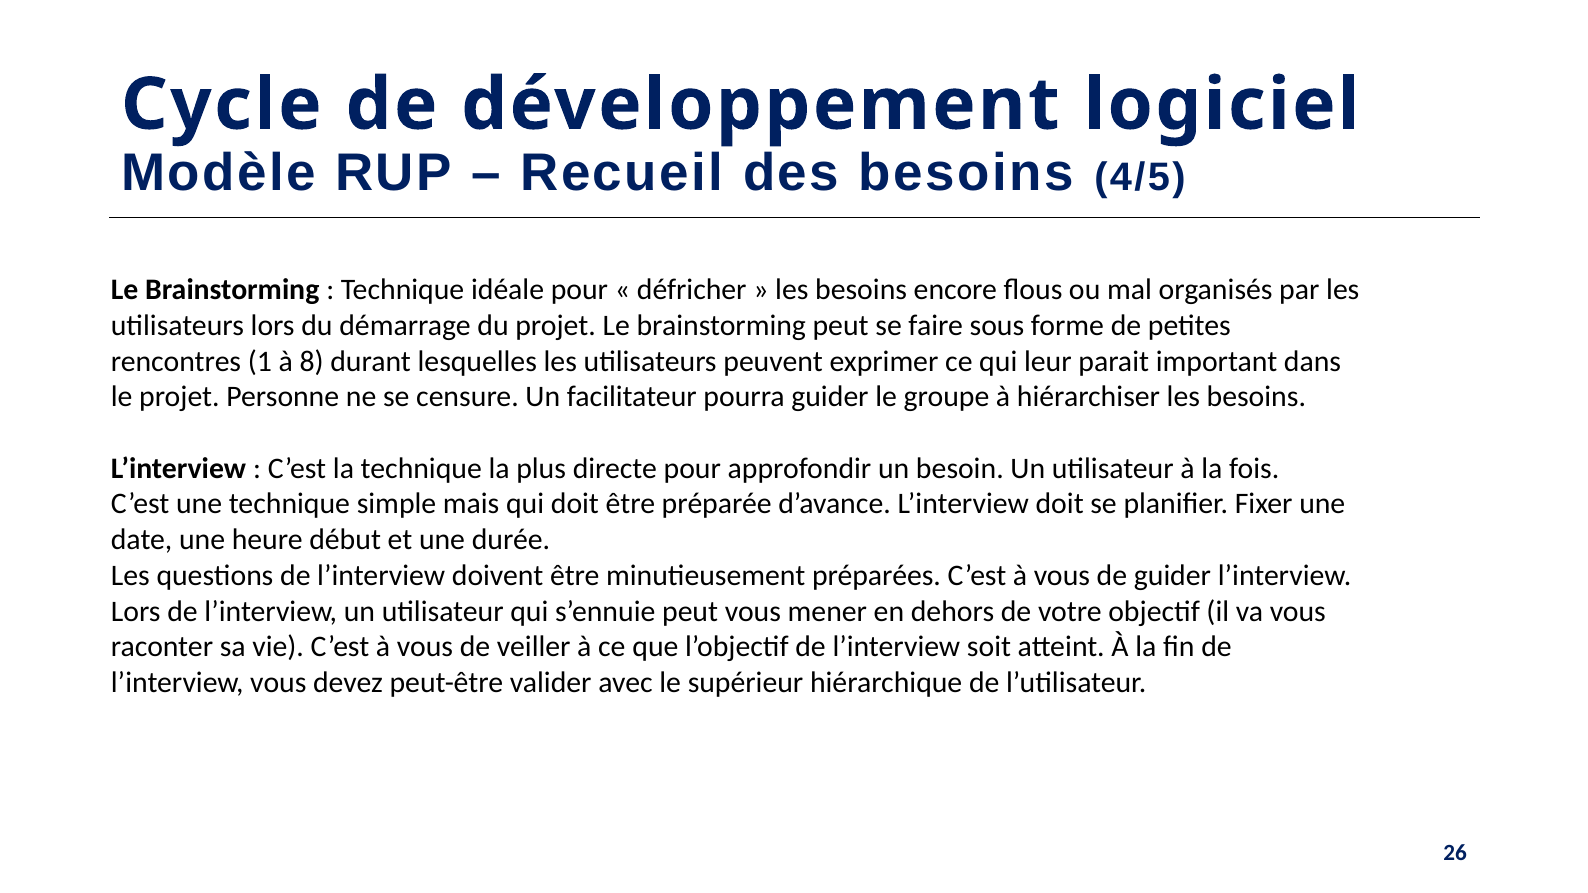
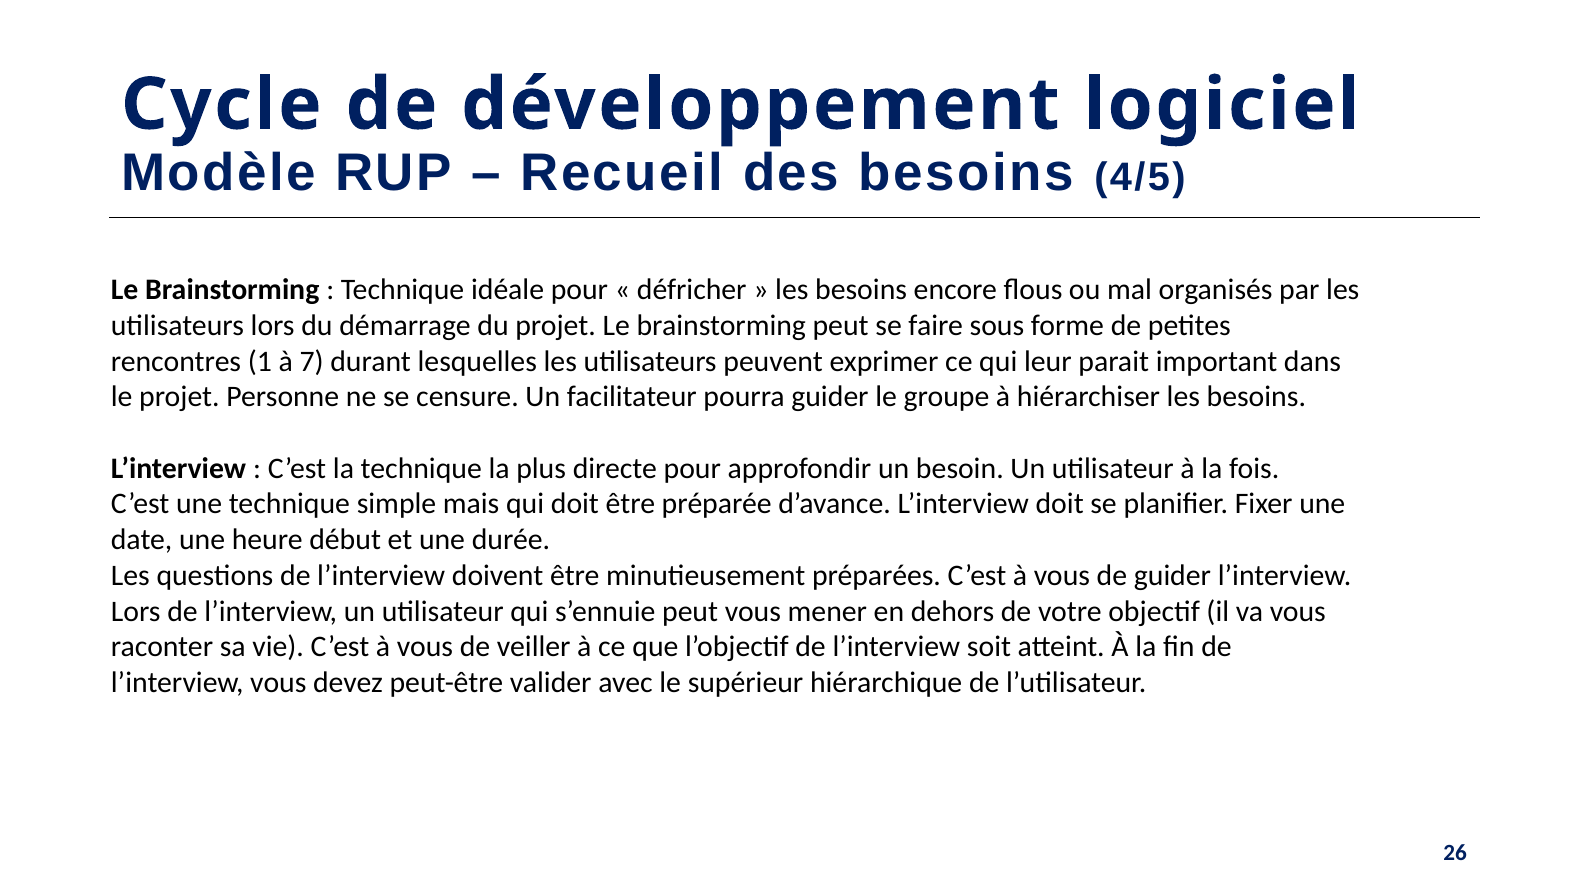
8: 8 -> 7 (312, 361)
